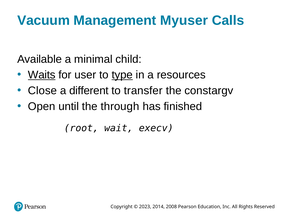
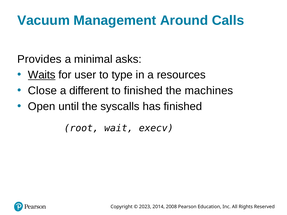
Myuser: Myuser -> Around (184, 21)
Available: Available -> Provides (39, 59)
child: child -> asks (129, 59)
type underline: present -> none (122, 75)
to transfer: transfer -> finished (143, 91)
constargv: constargv -> machines (209, 91)
through: through -> syscalls (120, 107)
